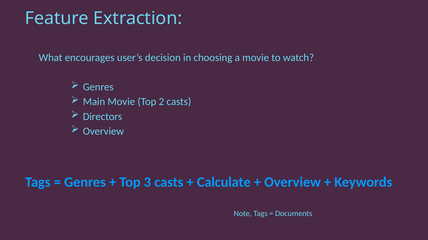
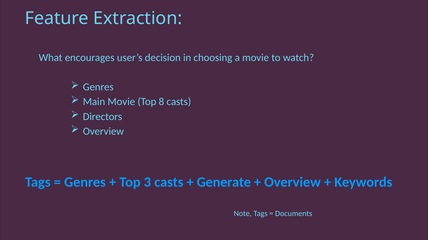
2: 2 -> 8 (161, 102)
Calculate: Calculate -> Generate (224, 183)
